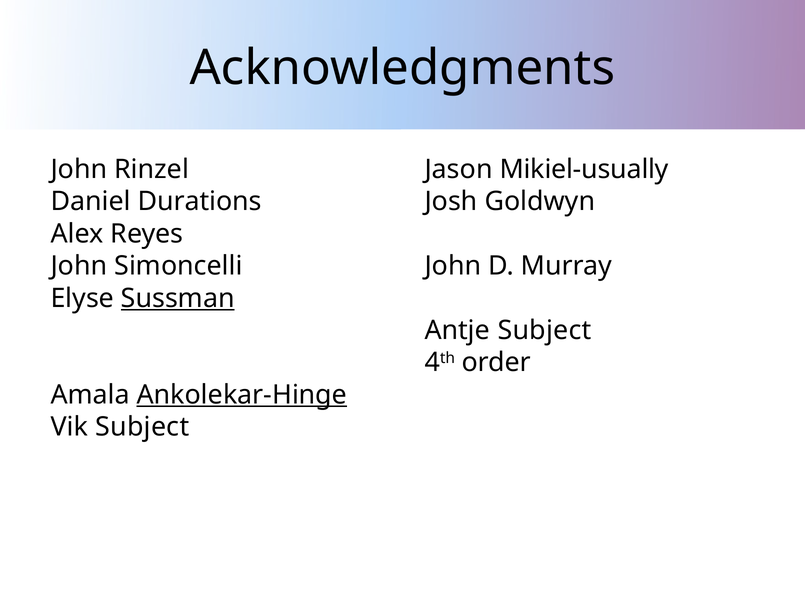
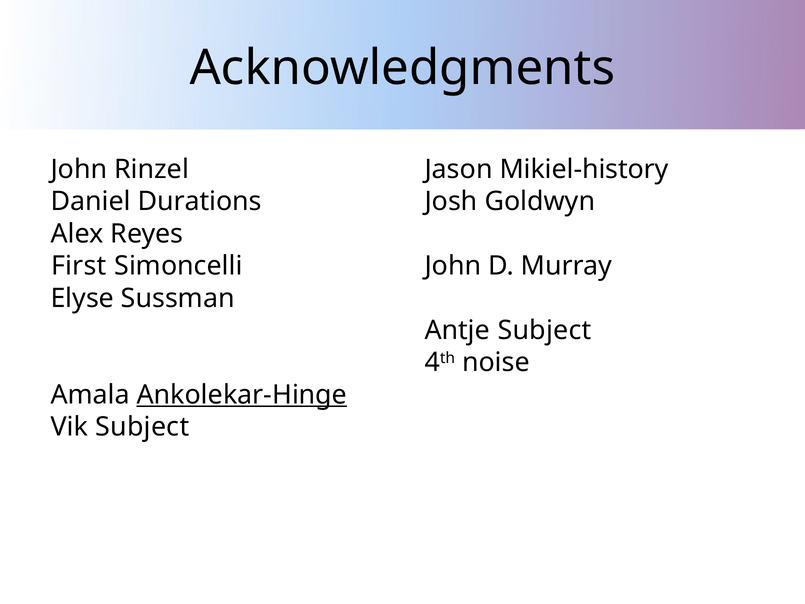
Mikiel-usually: Mikiel-usually -> Mikiel-history (584, 169)
John: John -> First (79, 266)
Sussman underline: present -> none (178, 298)
order: order -> noise (496, 362)
